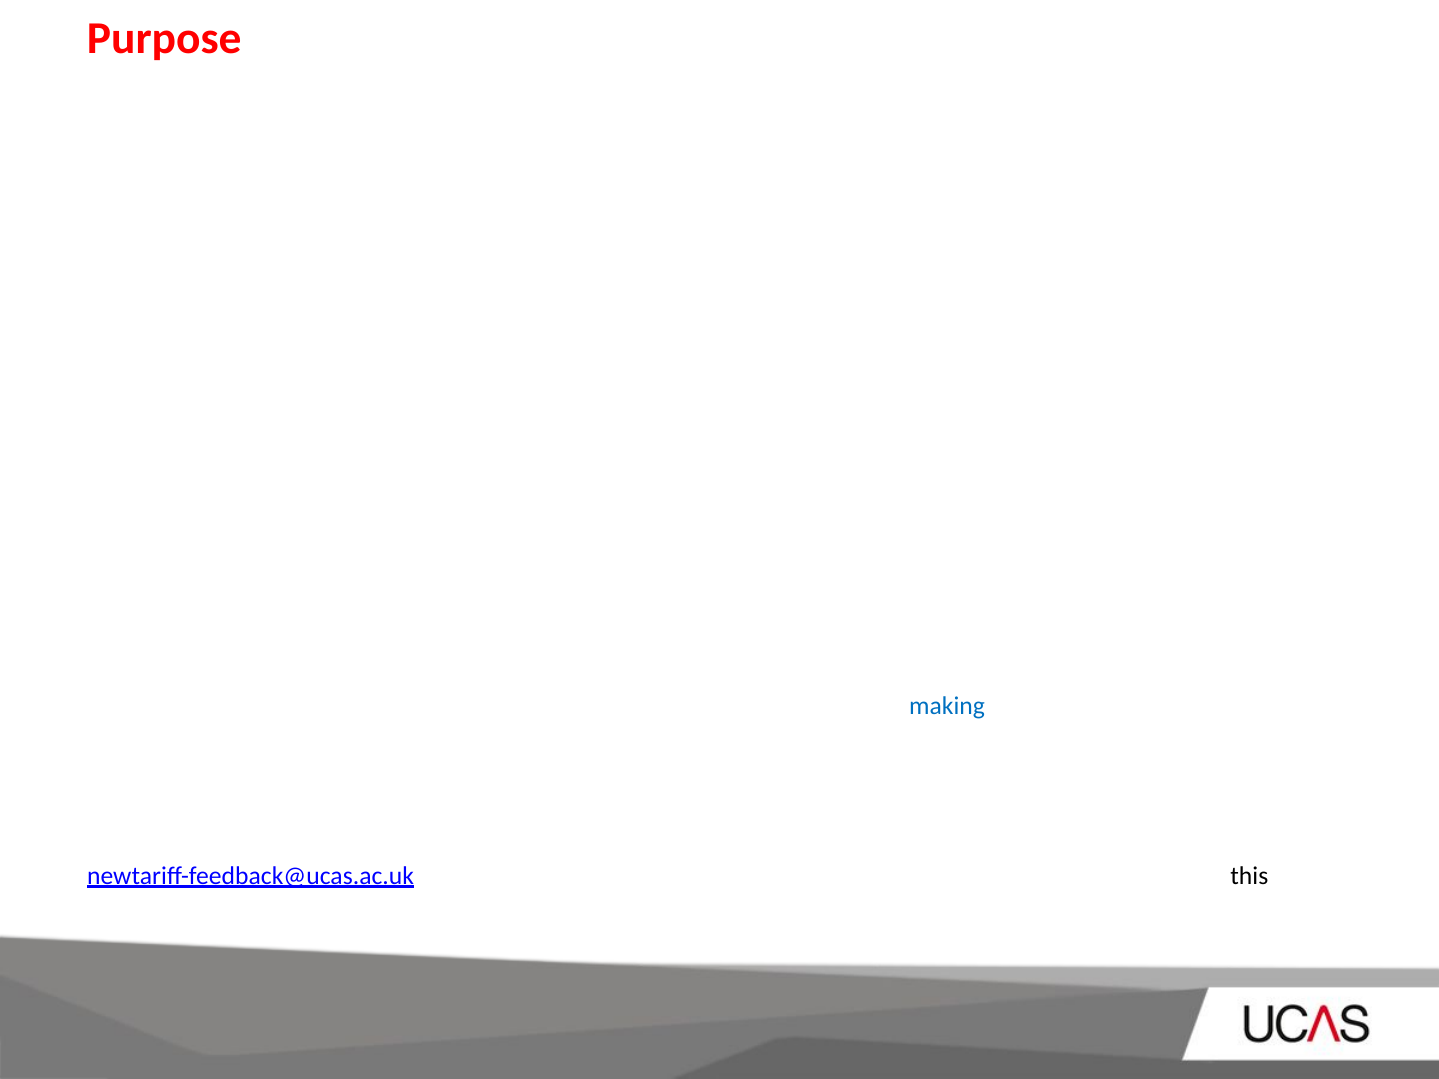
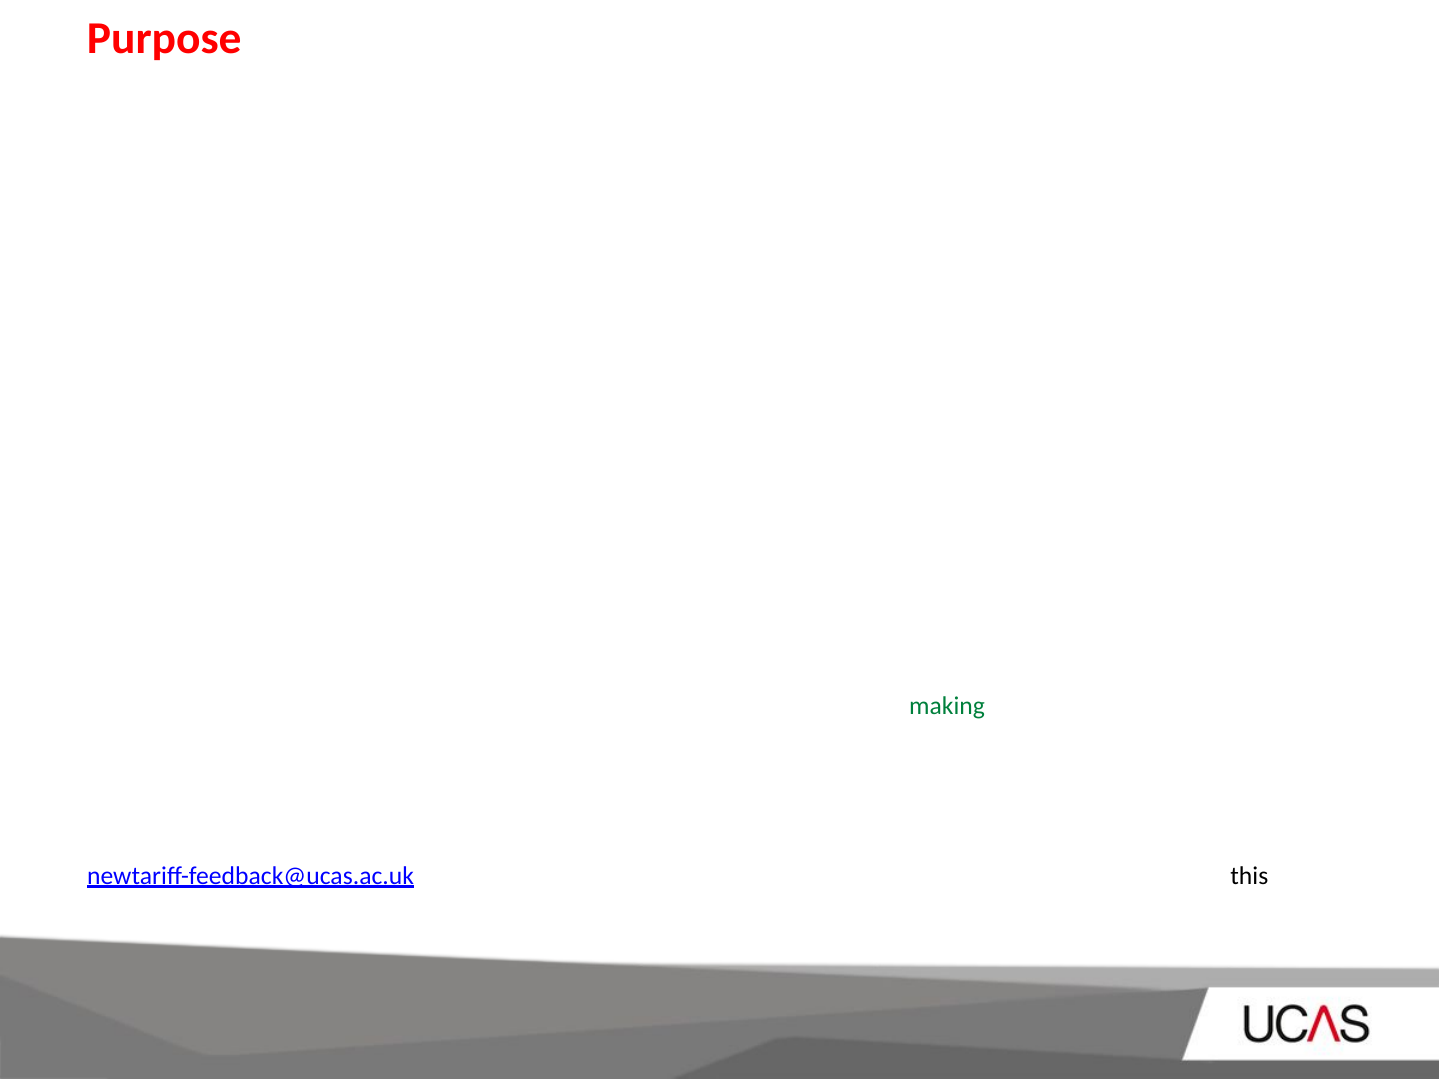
making colour: blue -> green (947, 706)
